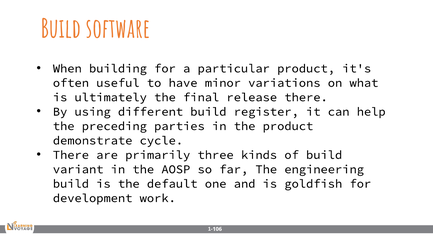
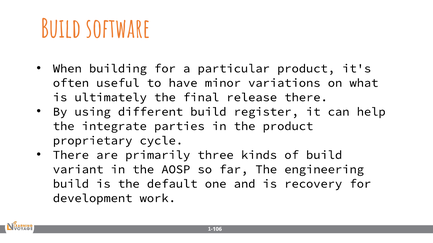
preceding: preceding -> integrate (114, 126)
demonstrate: demonstrate -> proprietary (93, 141)
goldfish: goldfish -> recovery (313, 184)
